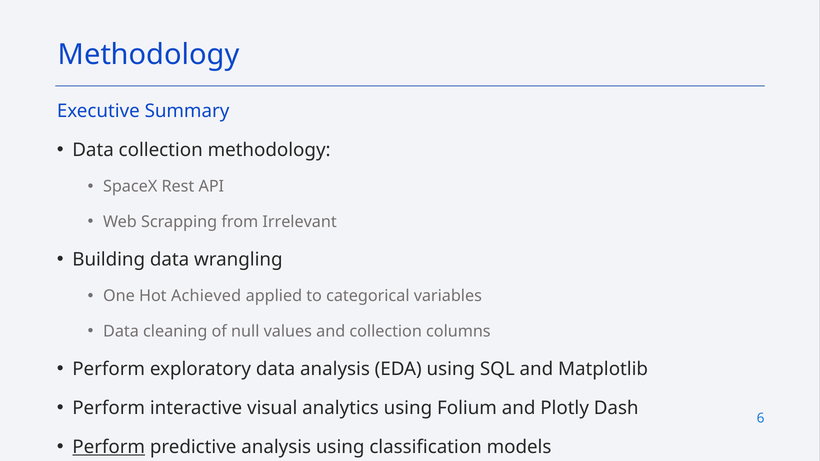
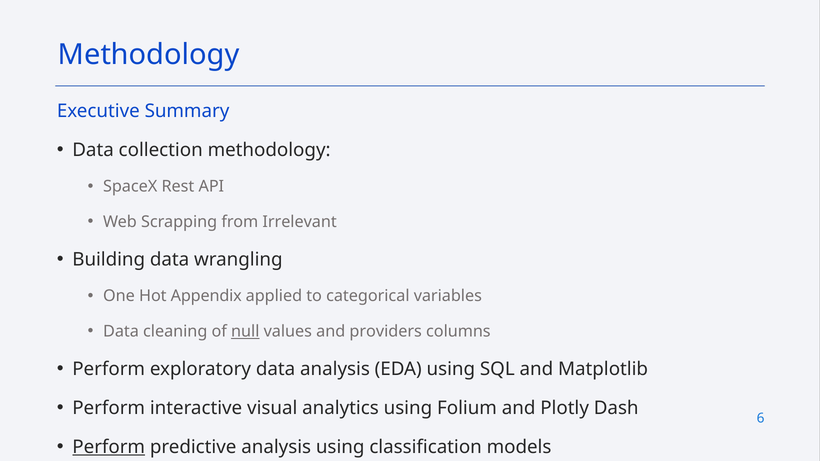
Achieved: Achieved -> Appendix (206, 296)
null underline: none -> present (245, 332)
and collection: collection -> providers (386, 332)
